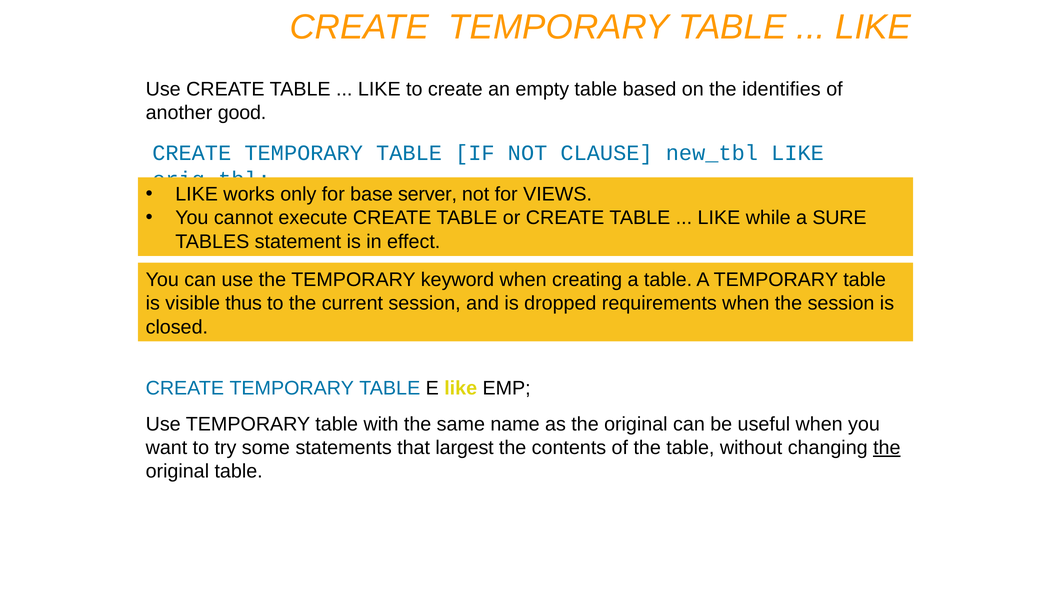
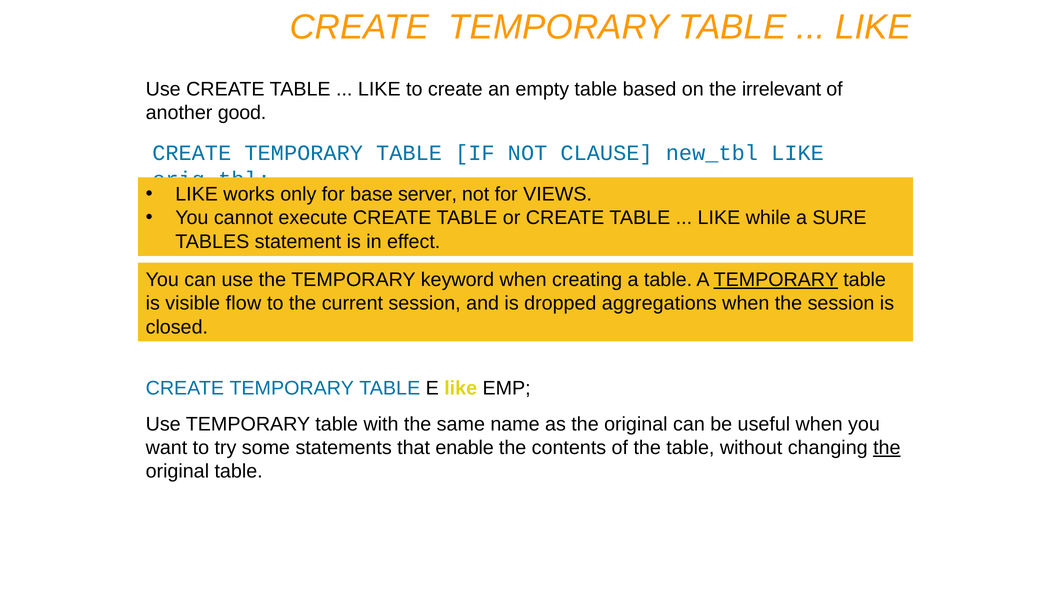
identifies: identifies -> irrelevant (782, 89)
TEMPORARY underline: none -> present (776, 280)
thus: thus -> flow (243, 303)
requirements: requirements -> aggregations (659, 303)
largest: largest -> enable (465, 448)
